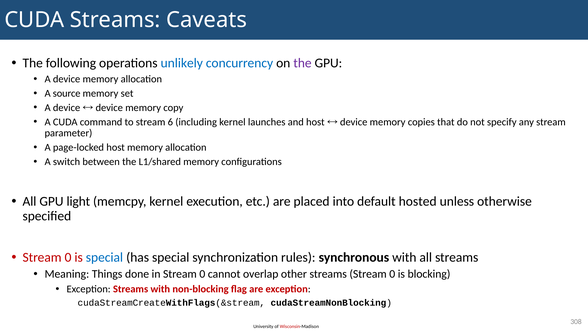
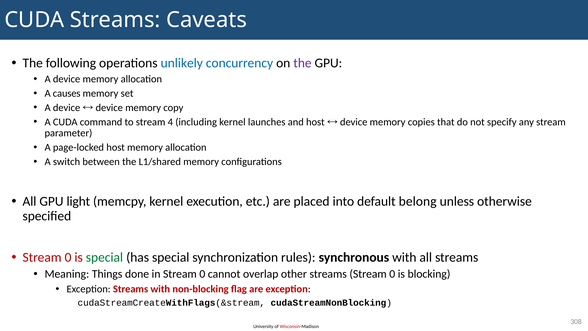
source: source -> causes (67, 93)
6: 6 -> 4 (170, 122)
hosted: hosted -> belong (418, 201)
special colour: blue -> green (104, 257)
